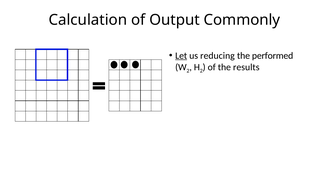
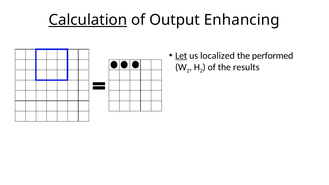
Calculation underline: none -> present (88, 20)
Commonly: Commonly -> Enhancing (242, 20)
reducing: reducing -> localized (217, 56)
